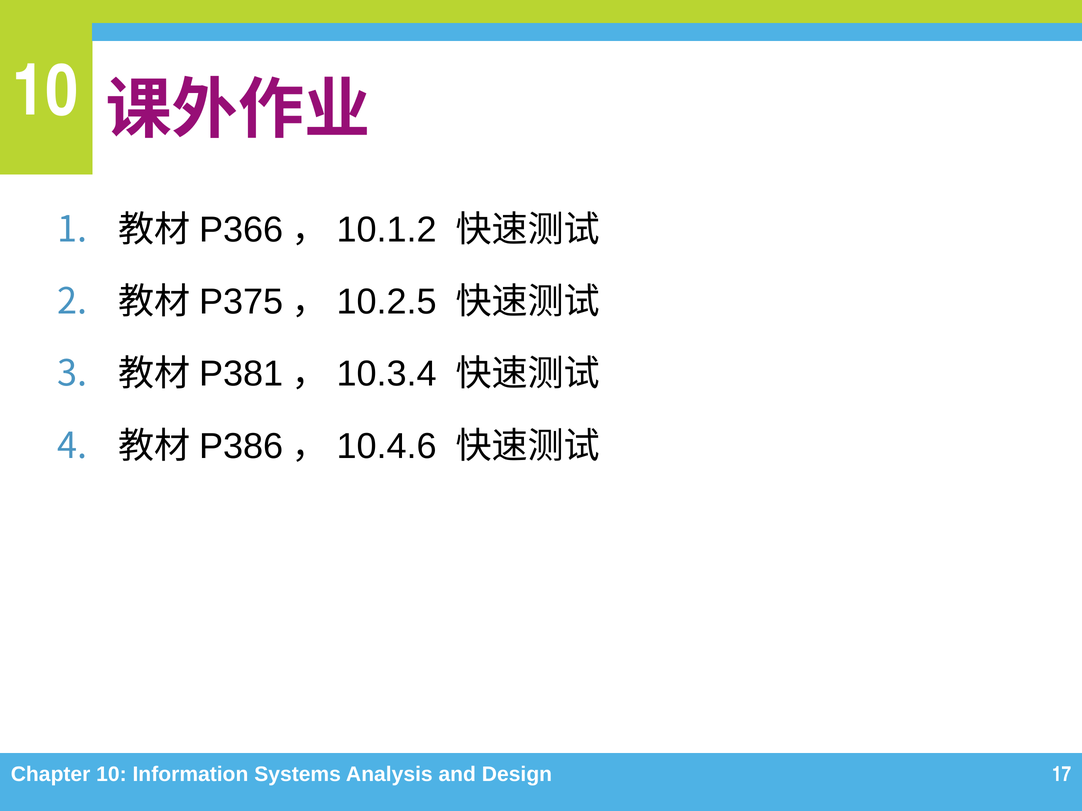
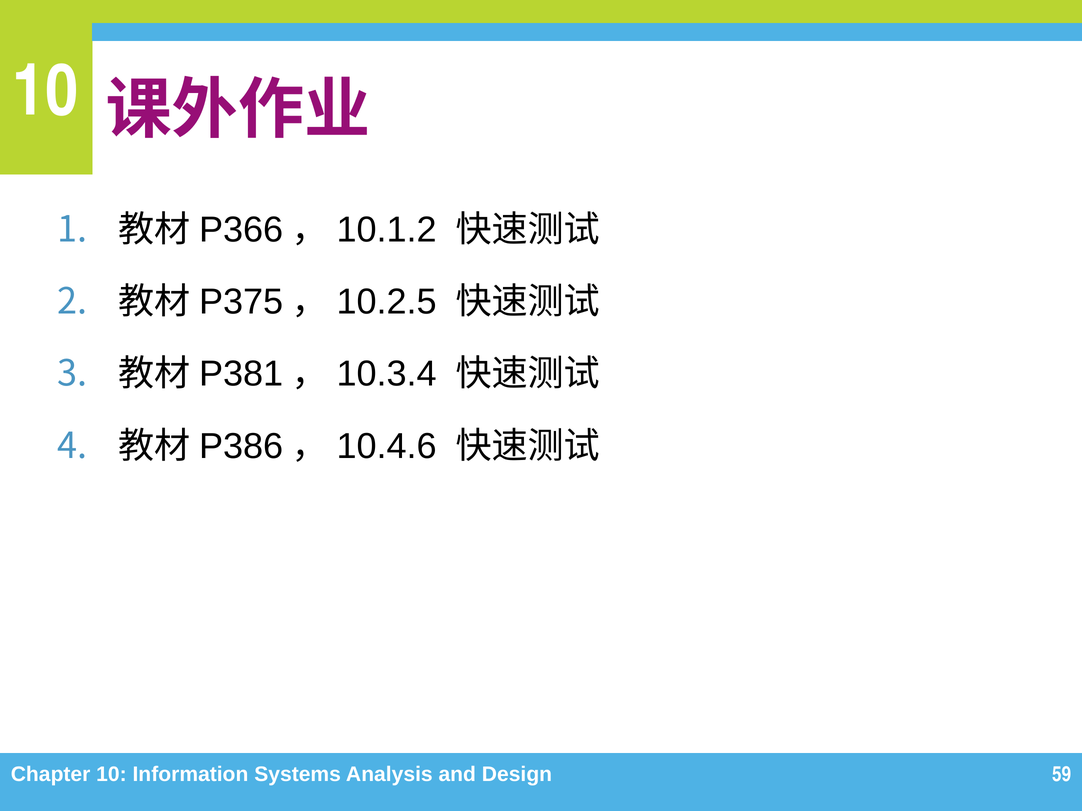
17: 17 -> 59 (1062, 775)
